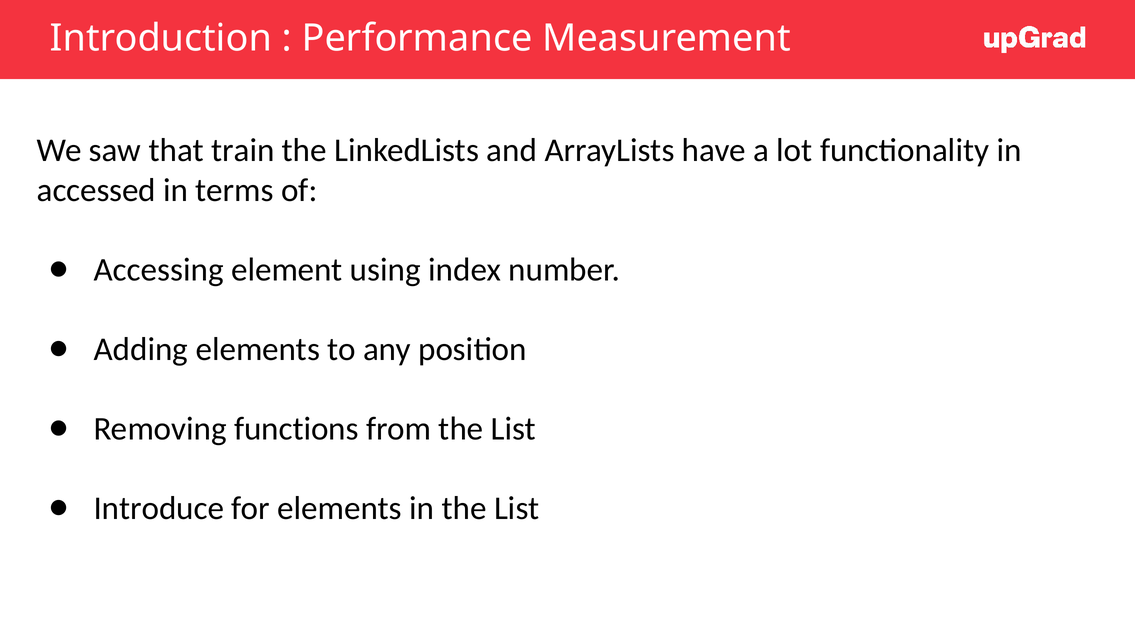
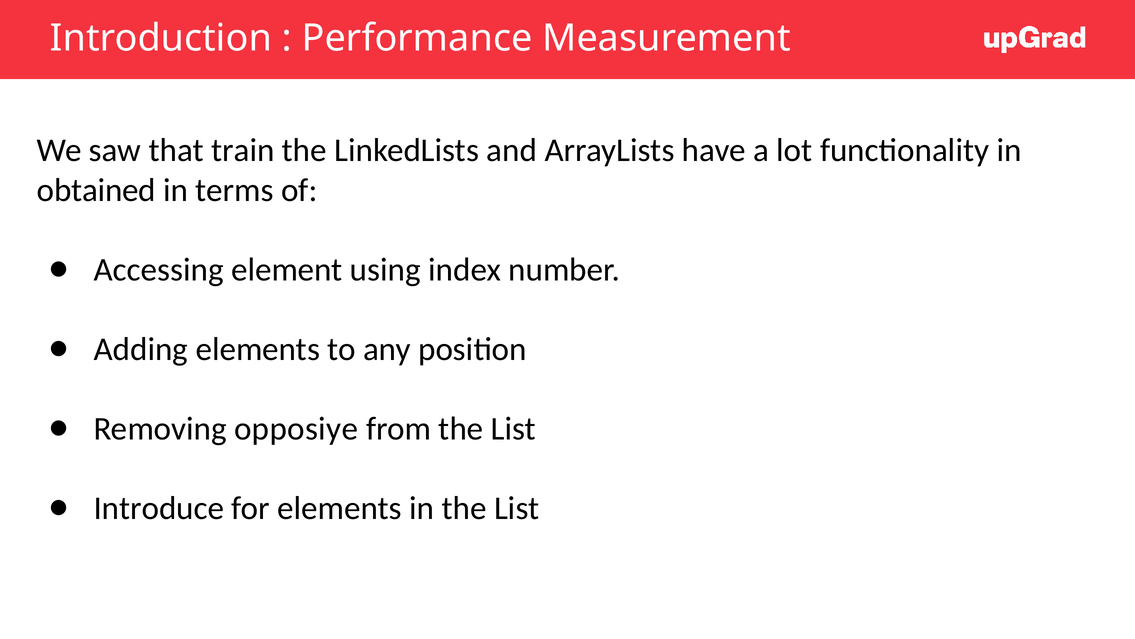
accessed: accessed -> obtained (96, 190)
functions: functions -> opposiye (296, 428)
